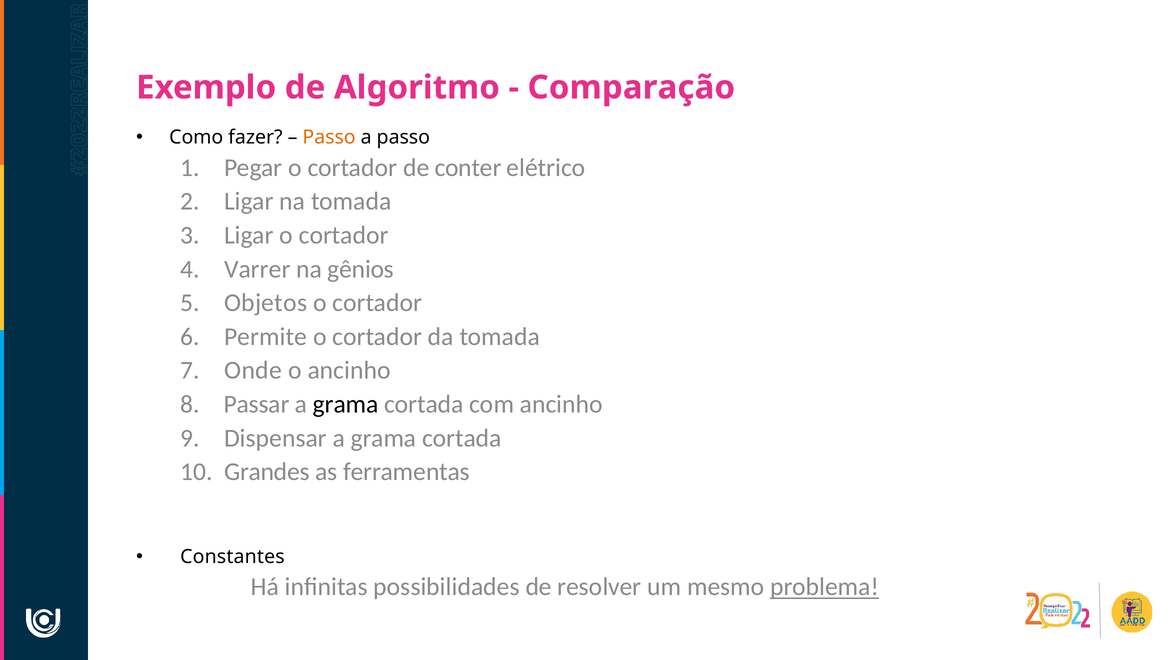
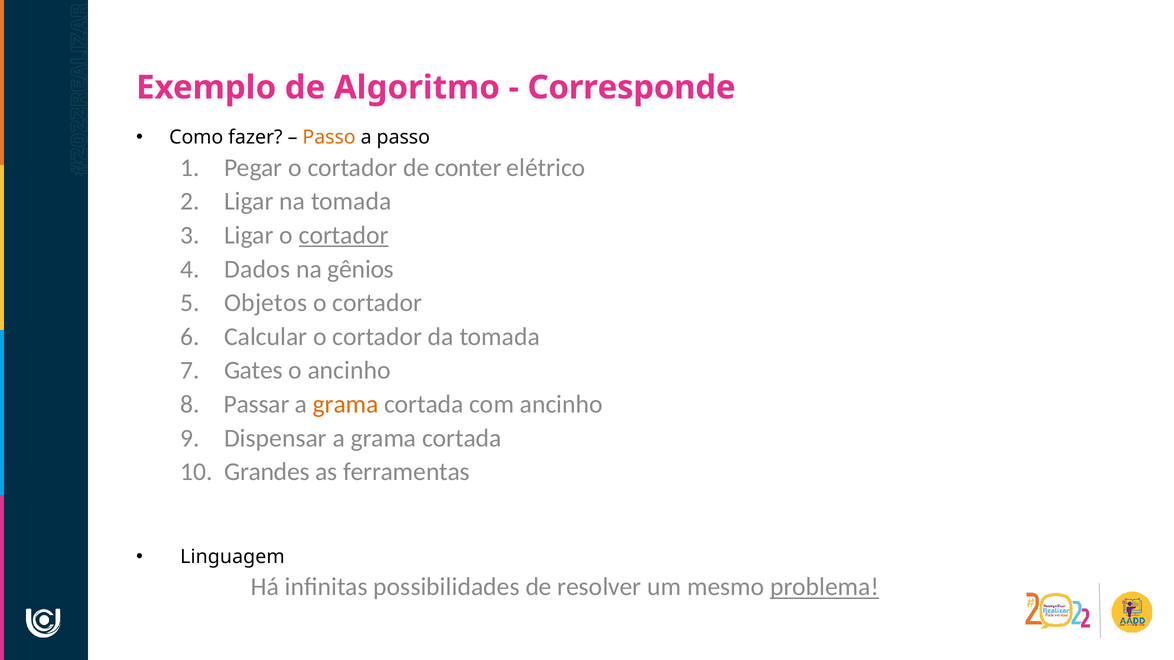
Comparação: Comparação -> Corresponde (632, 88)
cortador underline: none -> present (344, 235)
Varrer: Varrer -> Dados (257, 269)
Permite: Permite -> Calcular (266, 337)
Onde: Onde -> Gates (253, 371)
grama colour: black -> orange (346, 405)
Constantes: Constantes -> Linguagem (232, 557)
